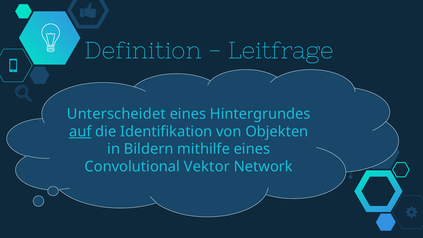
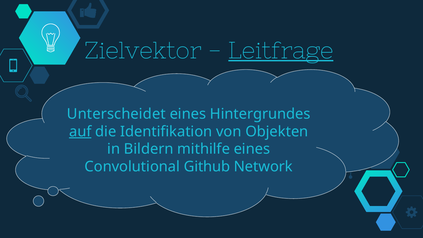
Definition: Definition -> Zielvektor (143, 51)
Leitfrage underline: none -> present (281, 51)
Vektor: Vektor -> Github (207, 167)
